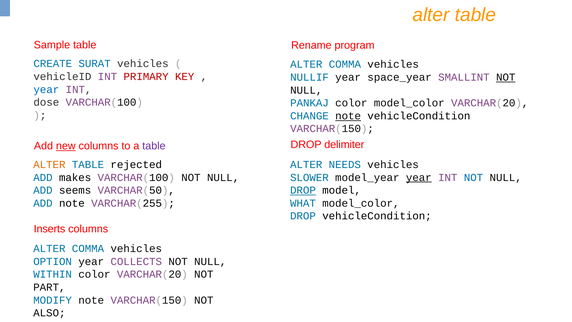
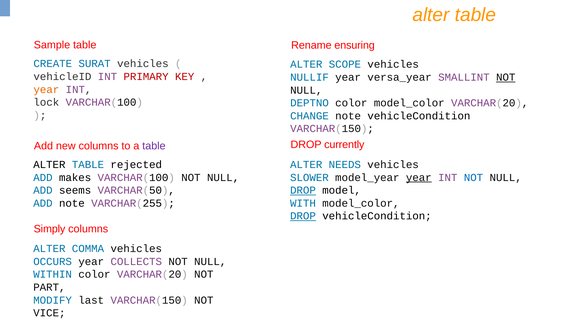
program: program -> ensuring (355, 45)
COMMA: COMMA -> SCOPE (345, 64)
space_year: space_year -> versa_year (400, 77)
year colour: blue -> orange (46, 89)
dose: dose -> lock (46, 102)
PANKAJ: PANKAJ -> DEPTNO (310, 103)
note underline: present -> none (348, 116)
delimiter: delimiter -> currently (344, 145)
new underline: present -> none (66, 146)
ALTER colour: orange -> black (49, 165)
WHAT: WHAT -> WITH (303, 203)
DROP underline: none -> present (303, 216)
Inserts: Inserts -> Simply (50, 229)
OPTION: OPTION -> OCCURS (53, 261)
MODIFY note: note -> last (91, 300)
ALSO: ALSO -> VICE (49, 313)
